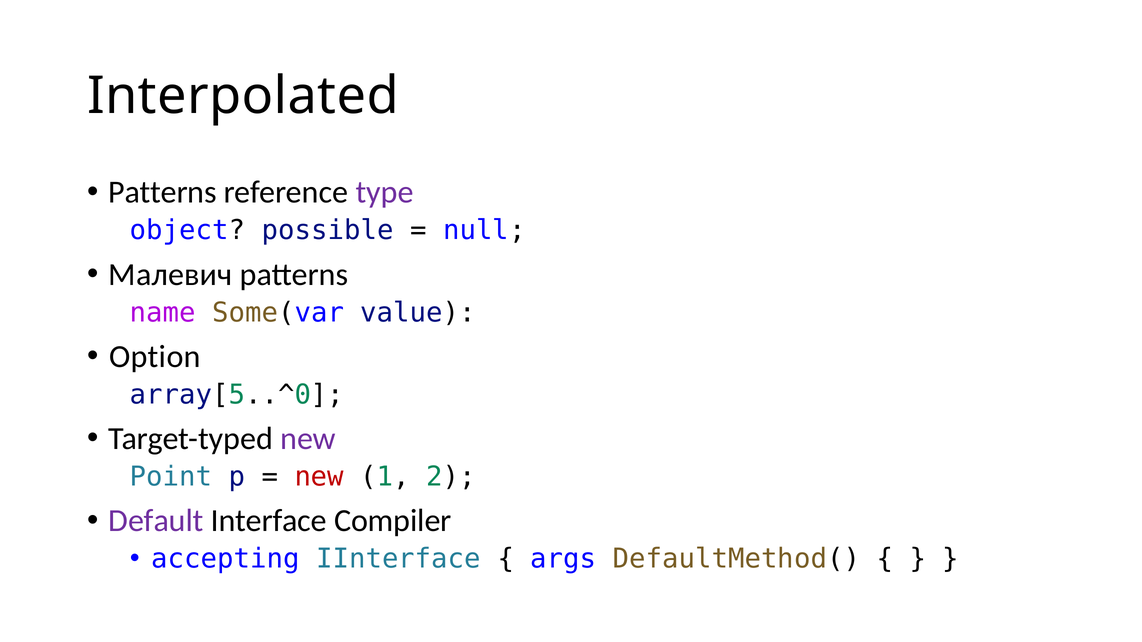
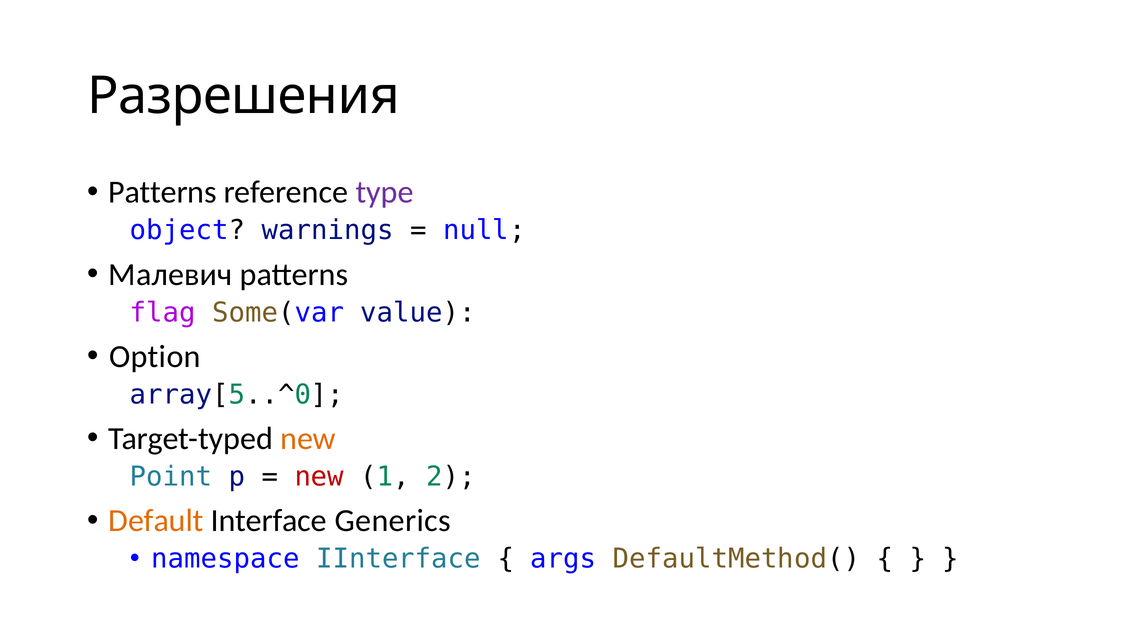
Interpolated: Interpolated -> Разрешения (243, 96)
possible: possible -> warnings (328, 231)
name: name -> flag (163, 313)
new colour: purple -> orange (308, 439)
Default colour: purple -> orange (156, 521)
Compiler: Compiler -> Generics (393, 521)
accepting: accepting -> namespace (225, 559)
